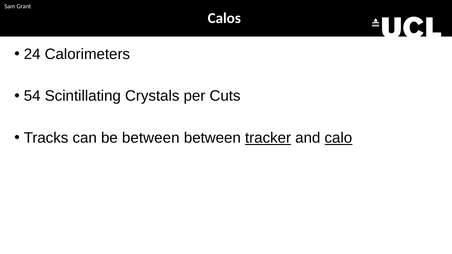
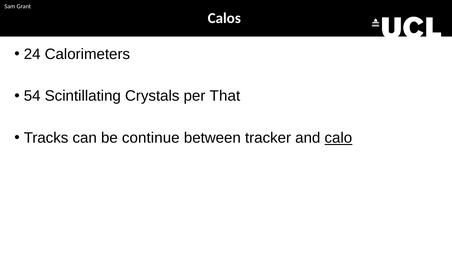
Cuts: Cuts -> That (225, 96)
be between: between -> continue (151, 138)
tracker underline: present -> none (268, 138)
